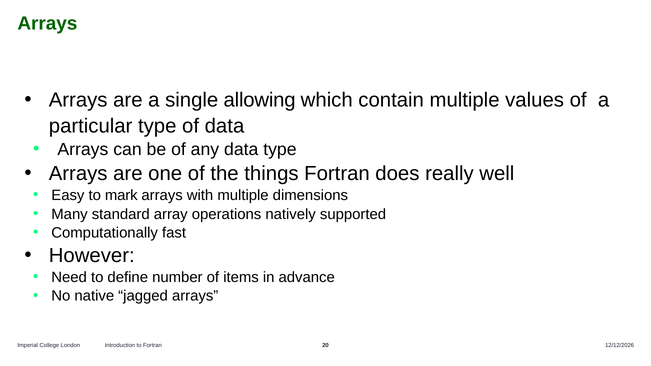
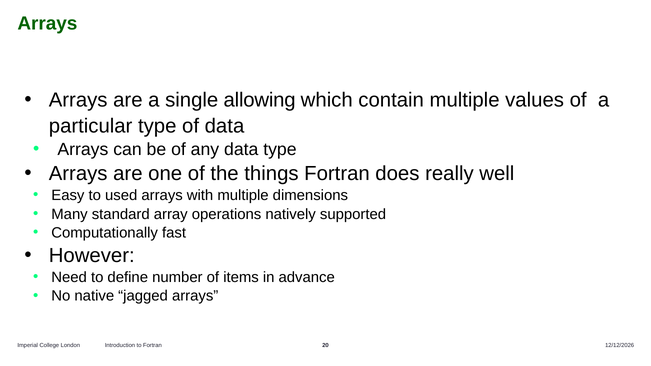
mark: mark -> used (121, 195)
